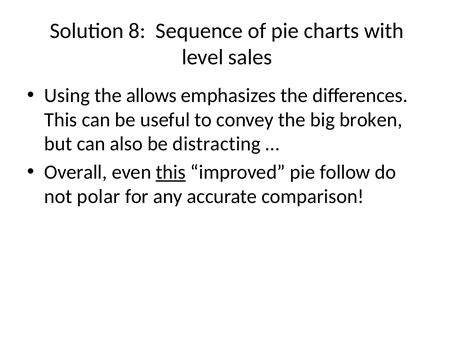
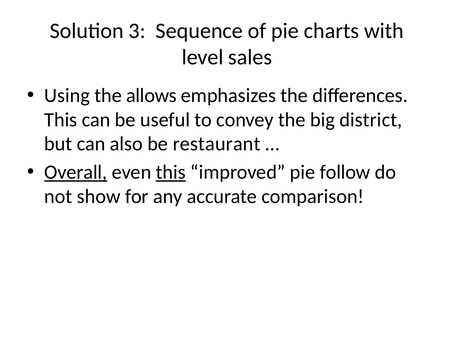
8: 8 -> 3 (137, 31)
broken: broken -> district (371, 119)
distracting: distracting -> restaurant (217, 144)
Overall underline: none -> present (76, 172)
polar: polar -> show (99, 196)
